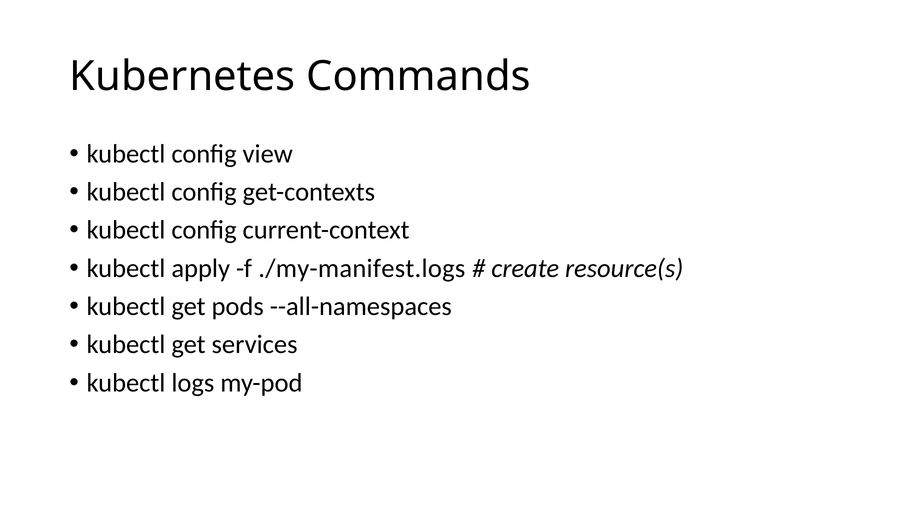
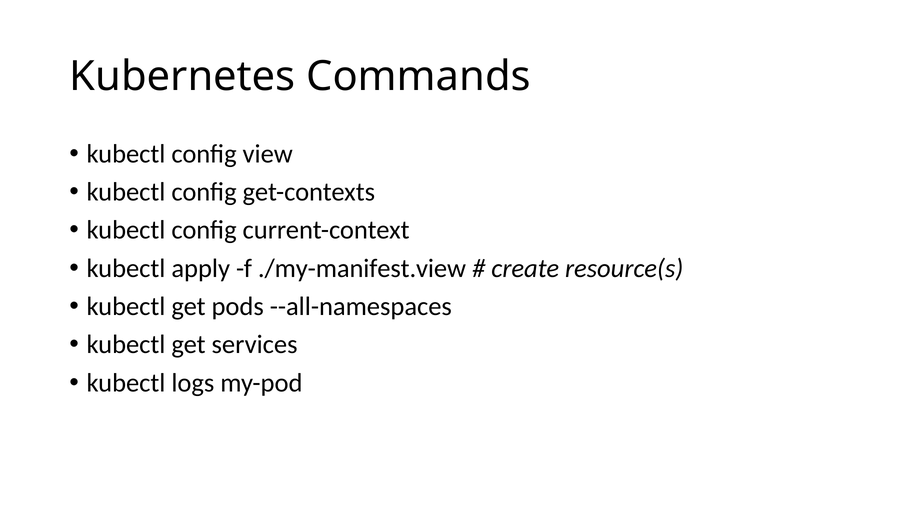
./my-manifest.logs: ./my-manifest.logs -> ./my-manifest.view (362, 269)
